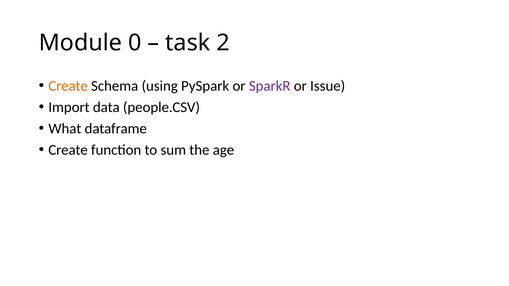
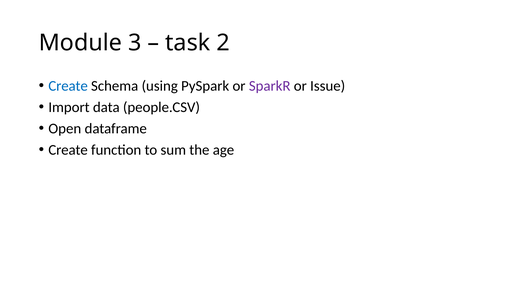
0: 0 -> 3 (135, 43)
Create colour: orange -> blue (68, 86)
What: What -> Open (65, 129)
